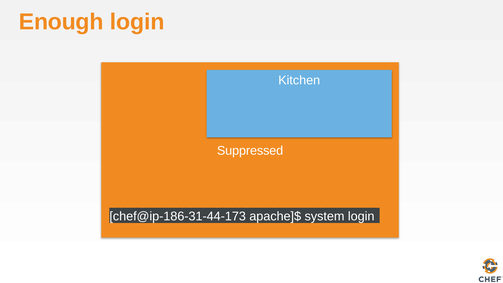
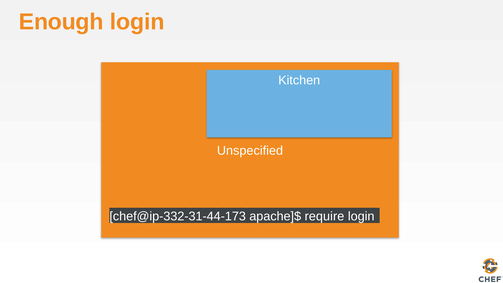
Suppressed: Suppressed -> Unspecified (250, 151)
chef@ip-186-31-44-173: chef@ip-186-31-44-173 -> chef@ip-332-31-44-173 (178, 216)
system: system -> require (324, 216)
